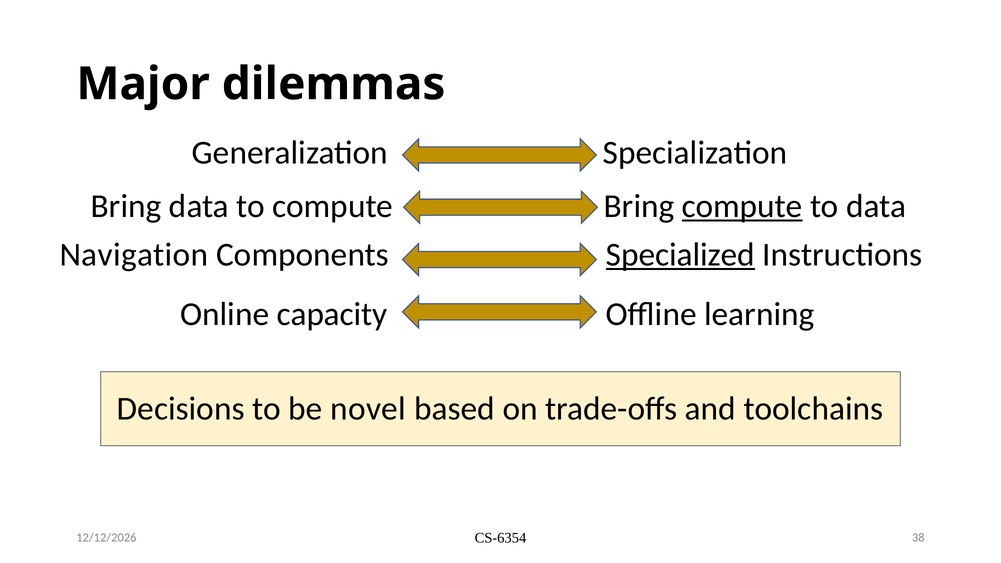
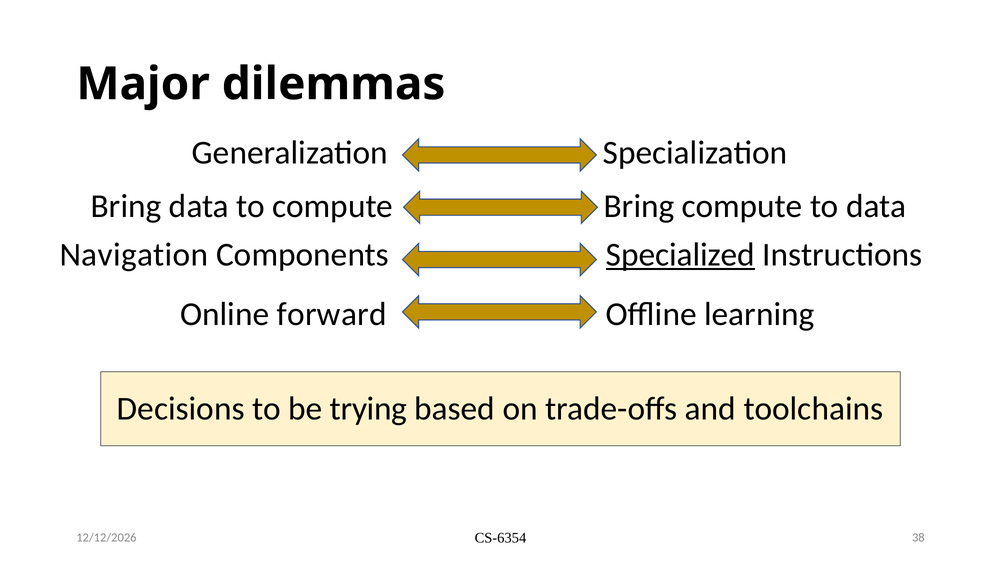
compute underline: present -> none (742, 206)
capacity: capacity -> forward (332, 314)
novel: novel -> trying (369, 409)
